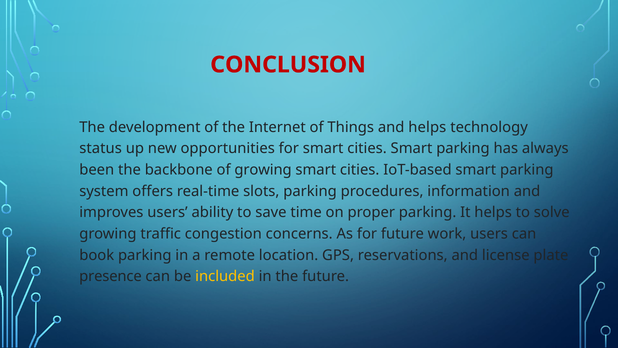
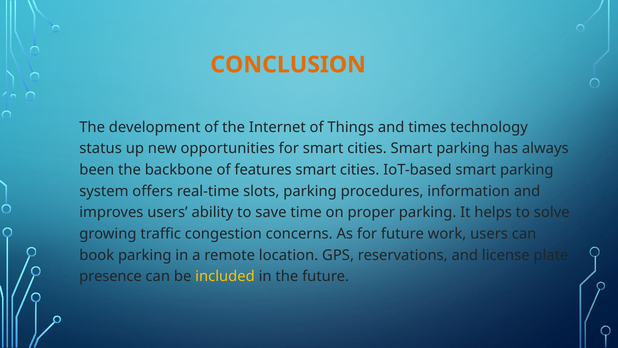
CONCLUSION colour: red -> orange (288, 65)
and helps: helps -> times (427, 127)
of growing: growing -> features (263, 170)
